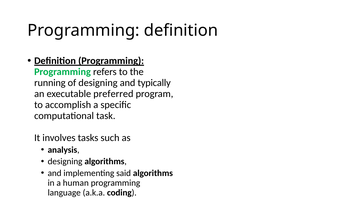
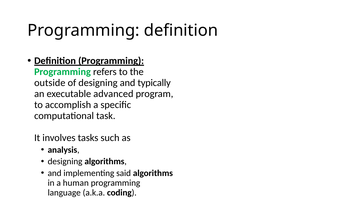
running: running -> outside (50, 83)
preferred: preferred -> advanced (113, 94)
